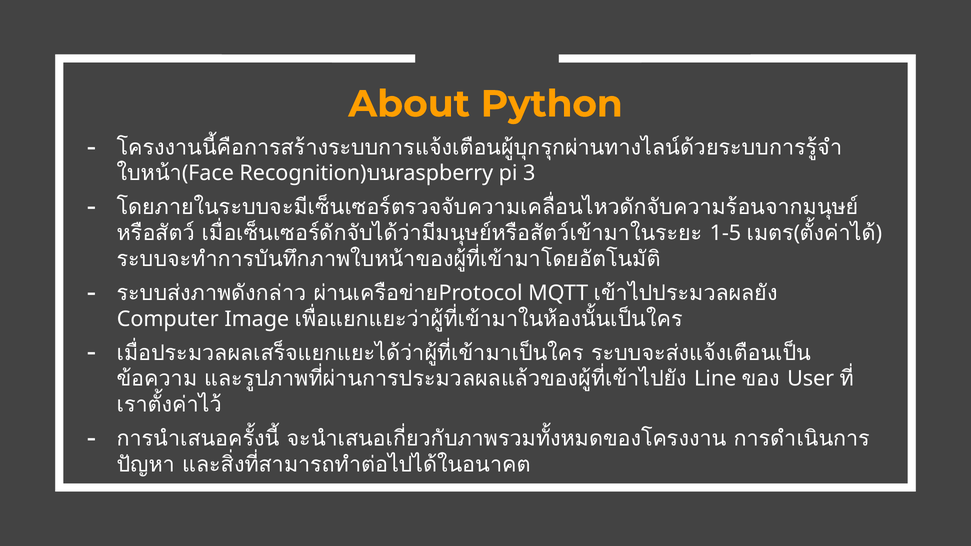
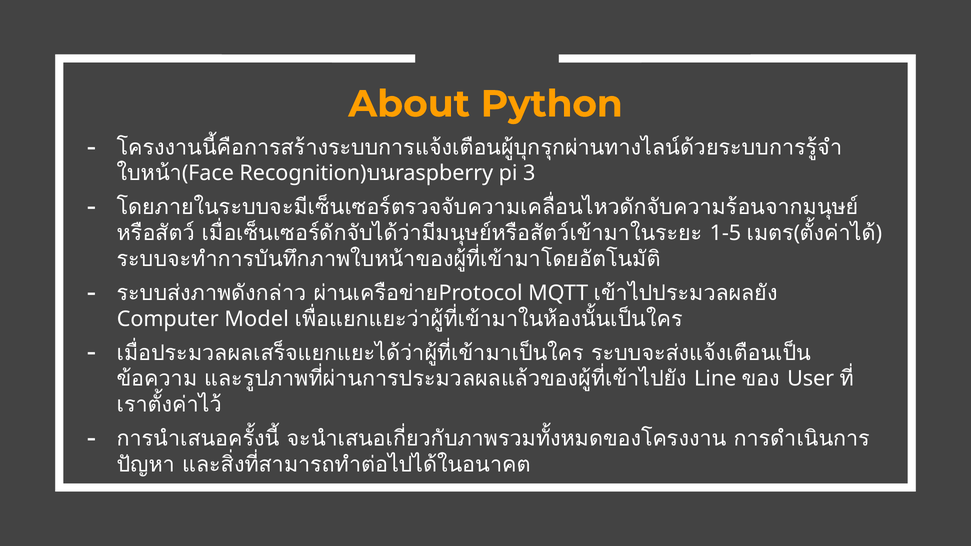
Image: Image -> Model (257, 319)
